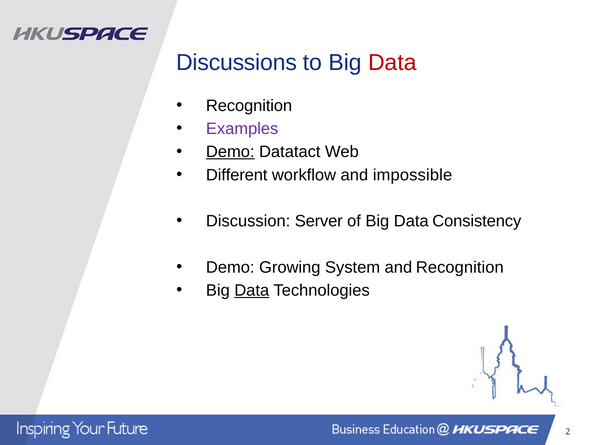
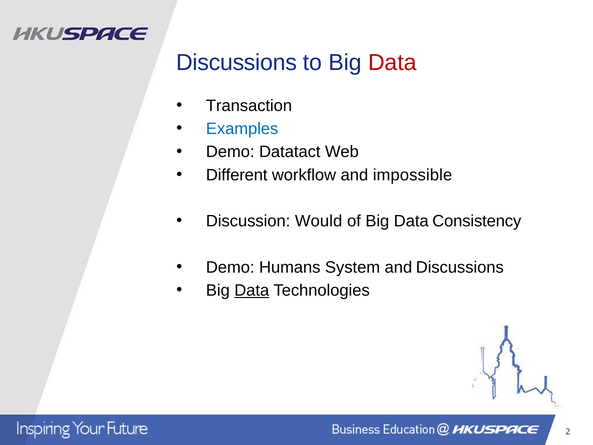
Recognition: Recognition -> Transaction (249, 106)
Examples colour: purple -> blue (242, 129)
Demo underline: present -> none (230, 152)
Server: Server -> Would (319, 221)
Growing: Growing -> Humans (290, 267)
and Recognition: Recognition -> Discussions (460, 267)
